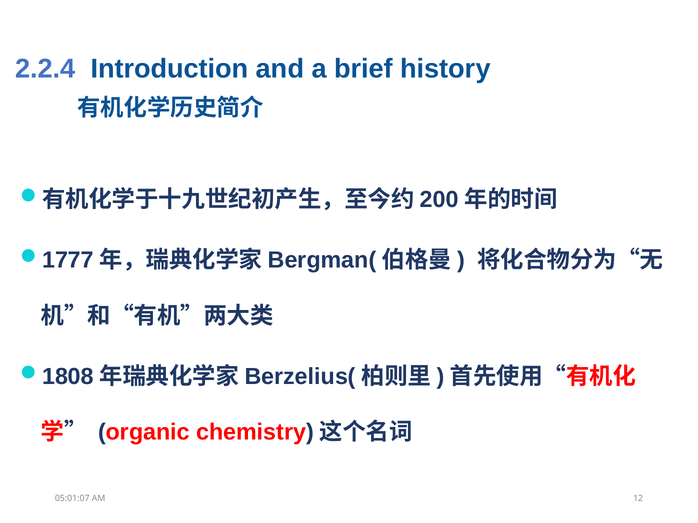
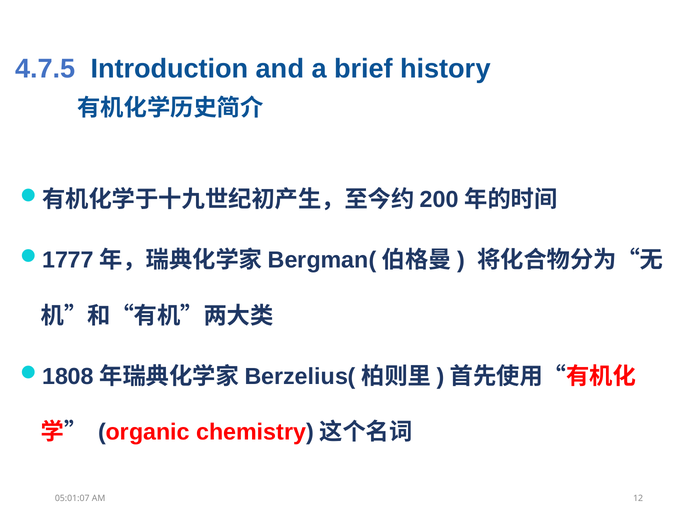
2.2.4: 2.2.4 -> 4.7.5 (45, 69)
